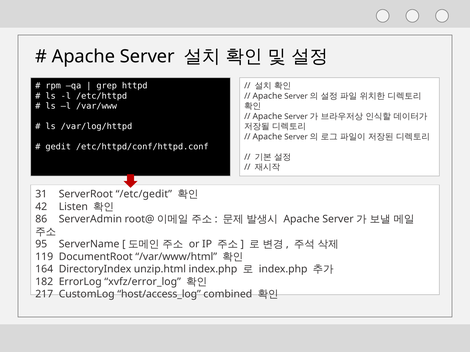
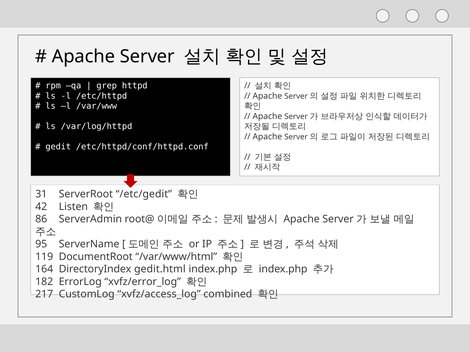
unzip.html: unzip.html -> gedit.html (160, 270)
host/access_log: host/access_log -> xvfz/access_log (159, 295)
